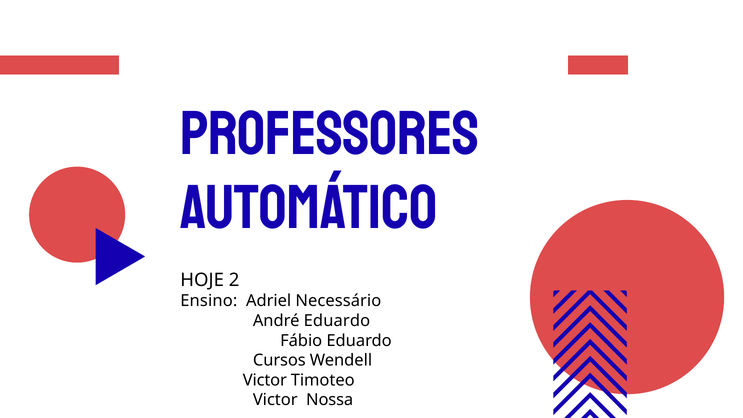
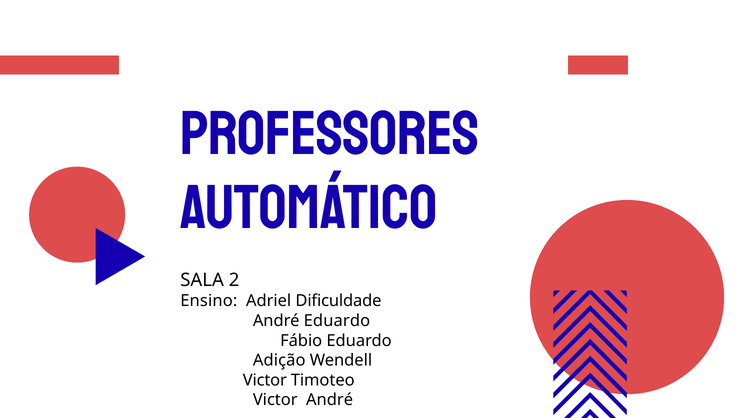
HOJE: HOJE -> SALA (202, 280)
Necessário: Necessário -> Dificuldade (338, 301)
Cursos: Cursos -> Adição (279, 360)
Victor Nossa: Nossa -> André (330, 400)
